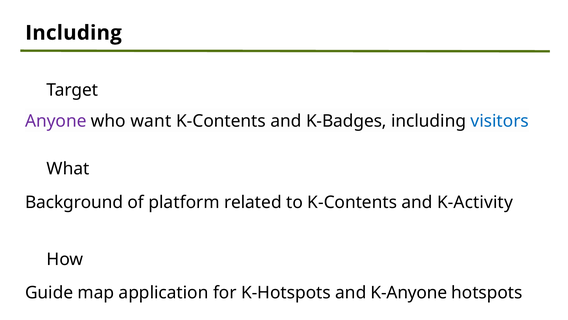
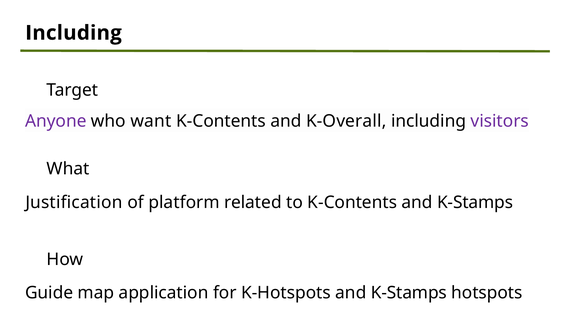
K-Badges: K-Badges -> K-Overall (346, 121)
visitors colour: blue -> purple (500, 121)
Background: Background -> Justification (74, 202)
K-Contents and K-Activity: K-Activity -> K-Stamps (475, 202)
K-Anyone: K-Anyone -> K-Stamps (409, 292)
